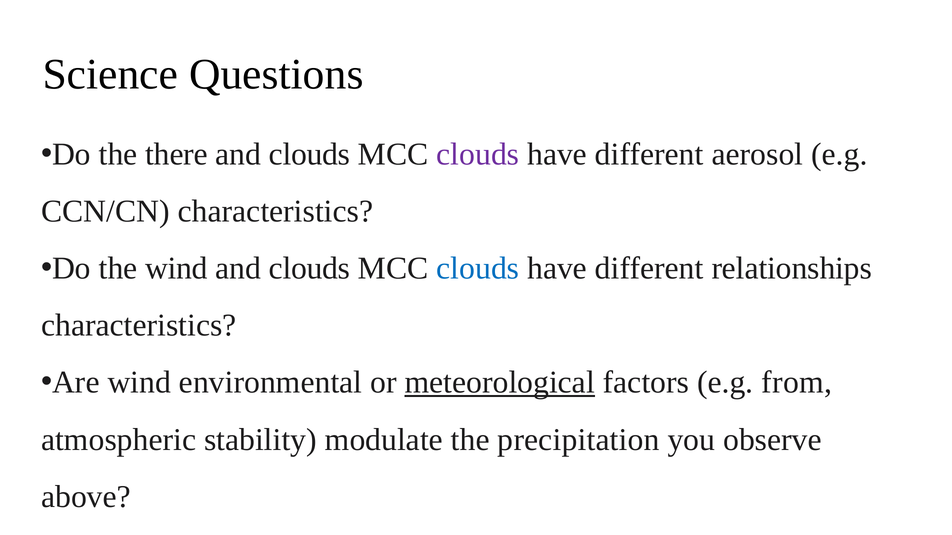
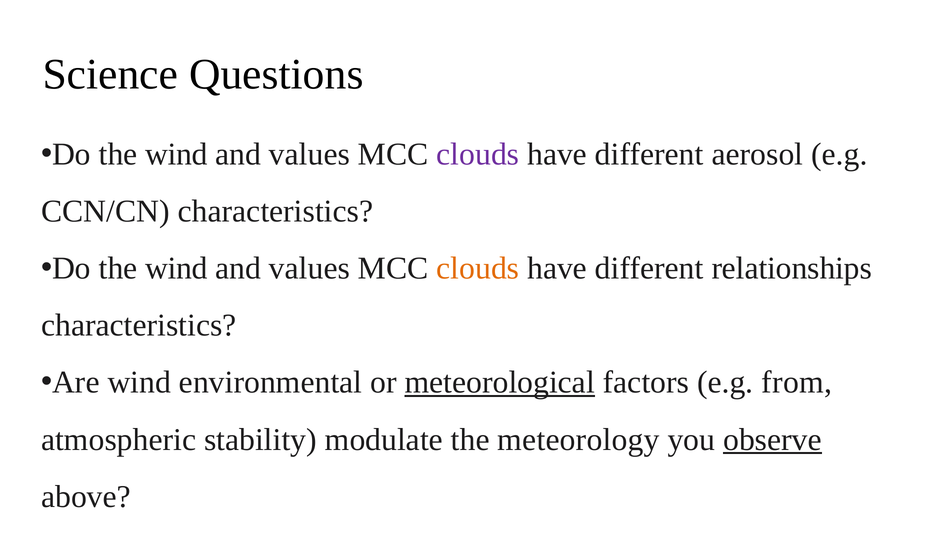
there: there -> wind (177, 154)
clouds: clouds -> values (309, 154)
clouds: clouds -> values (309, 269)
clouds colour: blue -> orange (478, 269)
precipitation: precipitation -> meteorology (579, 440)
observe underline: none -> present (773, 440)
